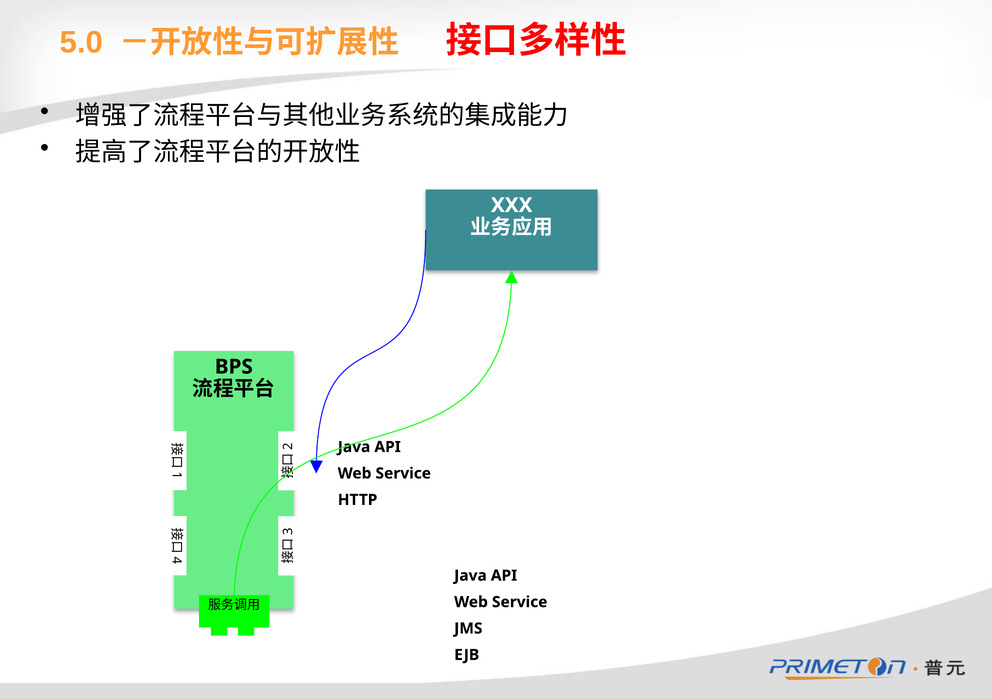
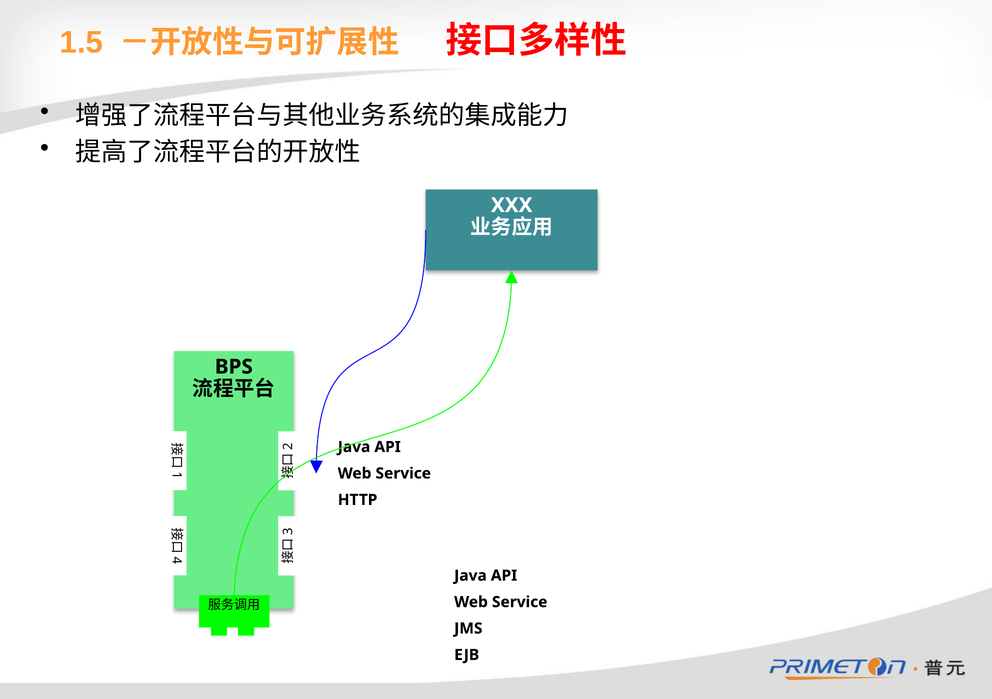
5.0: 5.0 -> 1.5 (82, 42)
